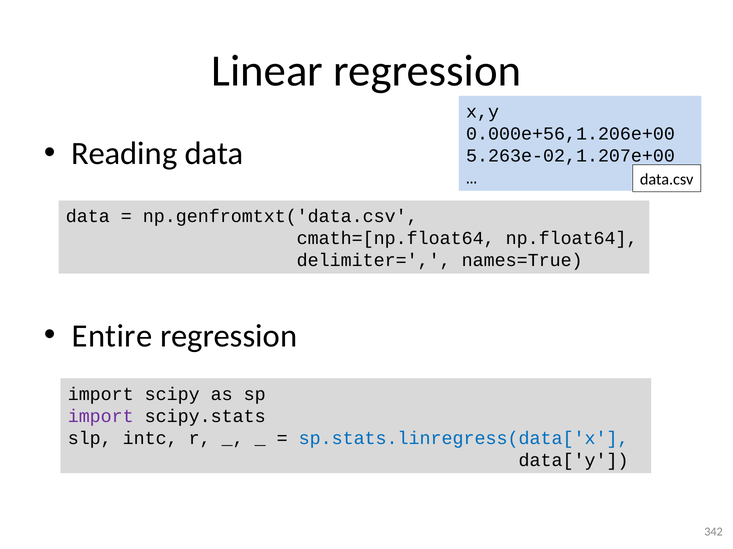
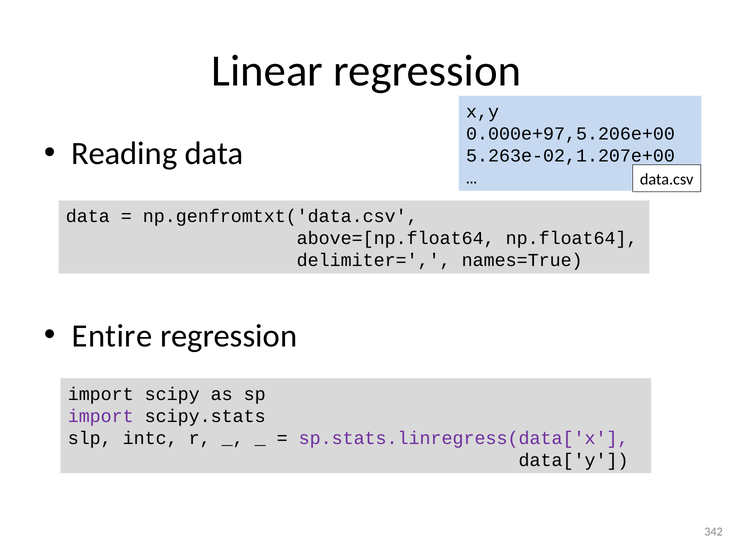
0.000e+56,1.206e+00: 0.000e+56,1.206e+00 -> 0.000e+97,5.206e+00 (571, 134)
cmath=[np.float64: cmath=[np.float64 -> above=[np.float64 (396, 239)
sp.stats.linregress(data['x colour: blue -> purple (464, 439)
